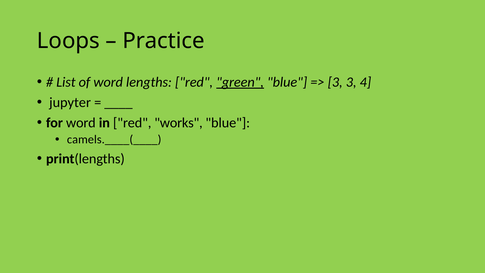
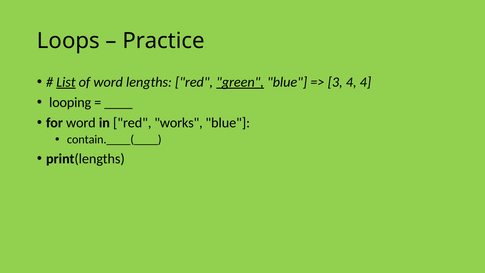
List underline: none -> present (66, 82)
3 3: 3 -> 4 (351, 82)
jupyter: jupyter -> looping (70, 102)
camels.____(____: camels.____(____ -> contain.____(____ (114, 139)
